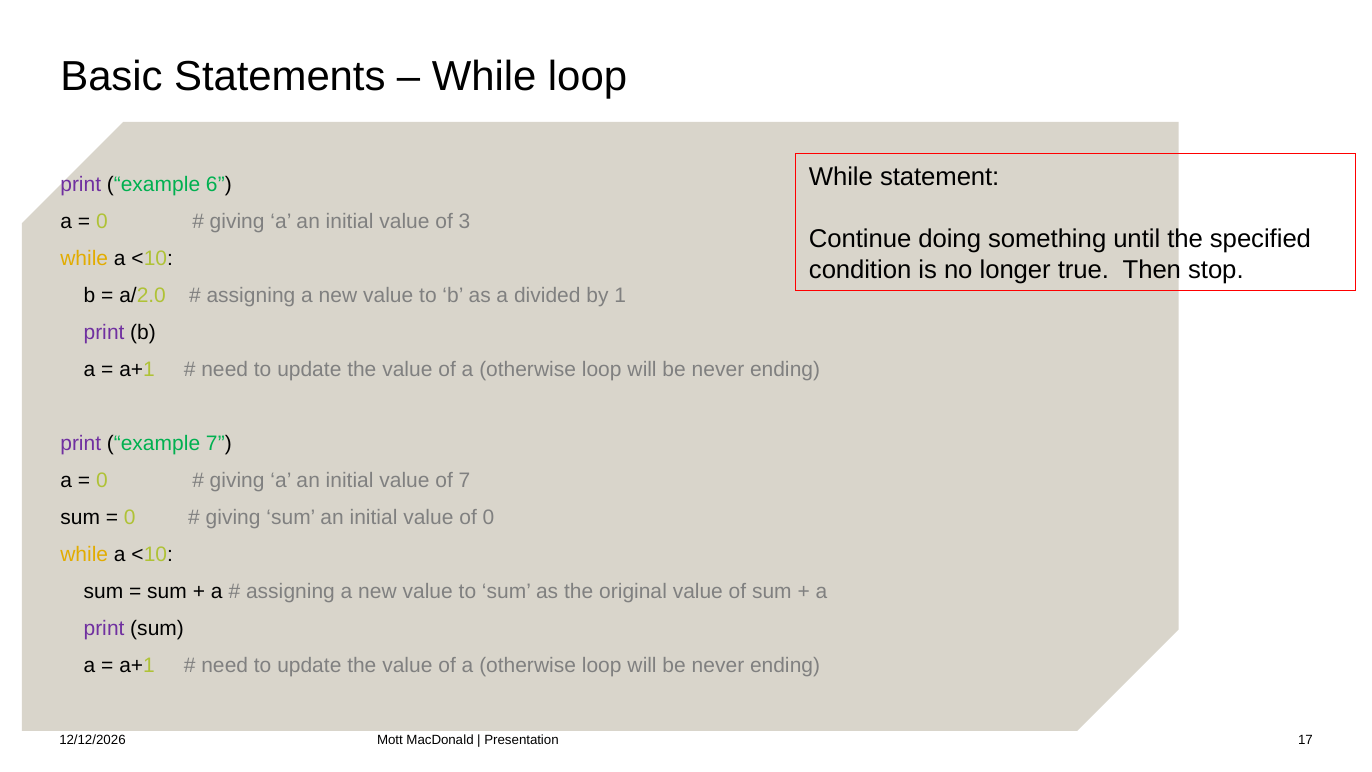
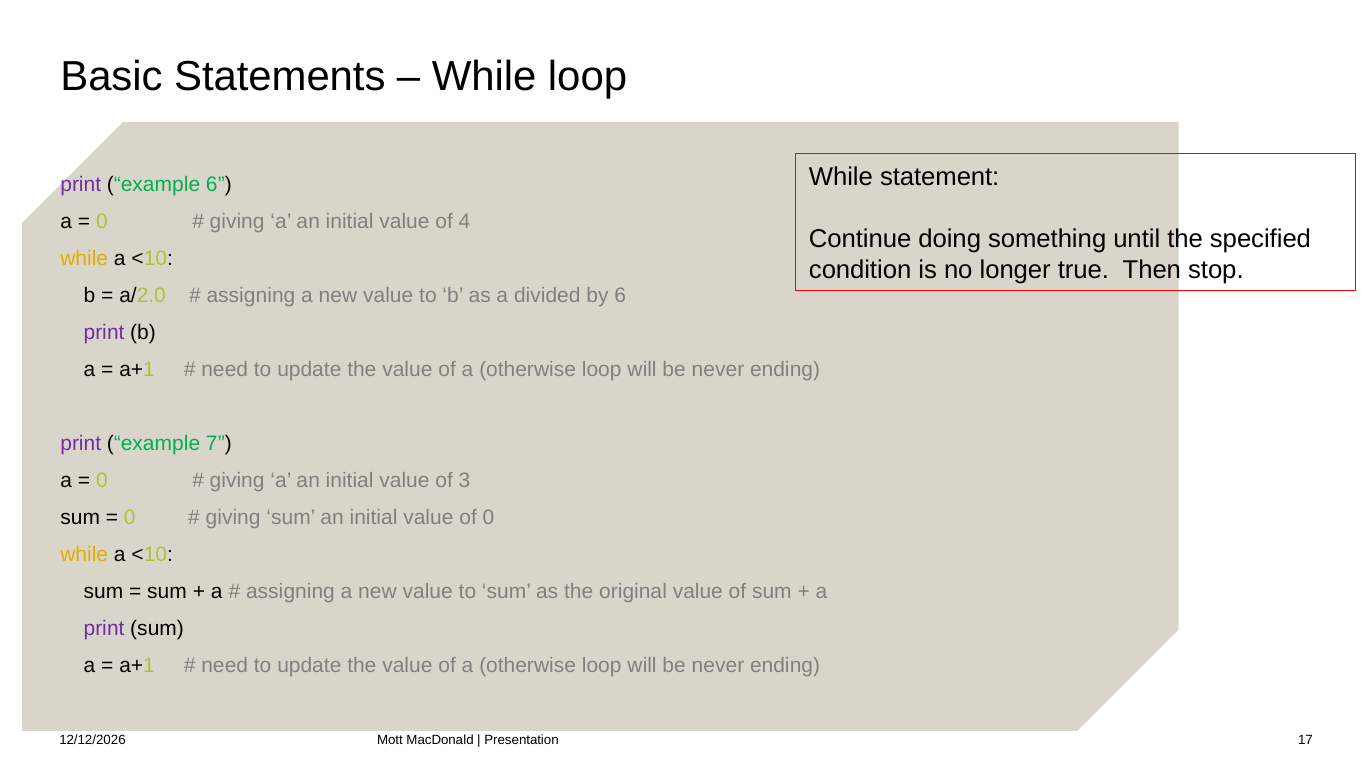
3: 3 -> 4 (465, 222)
by 1: 1 -> 6 (620, 296)
of 7: 7 -> 3 (465, 480)
